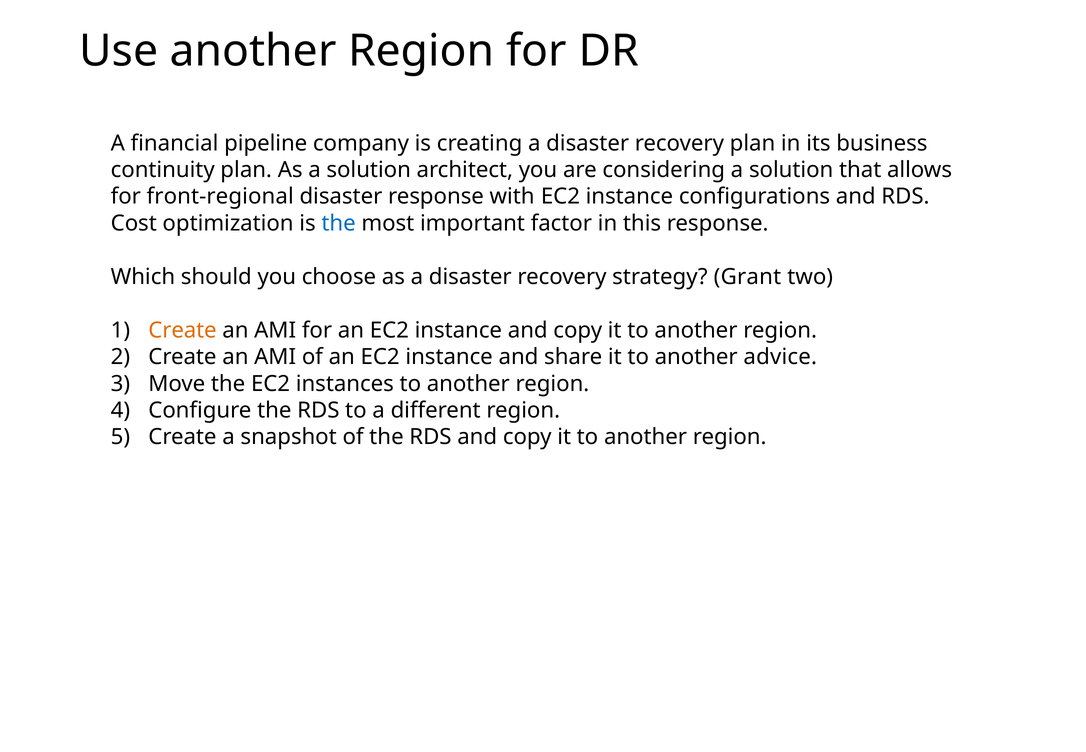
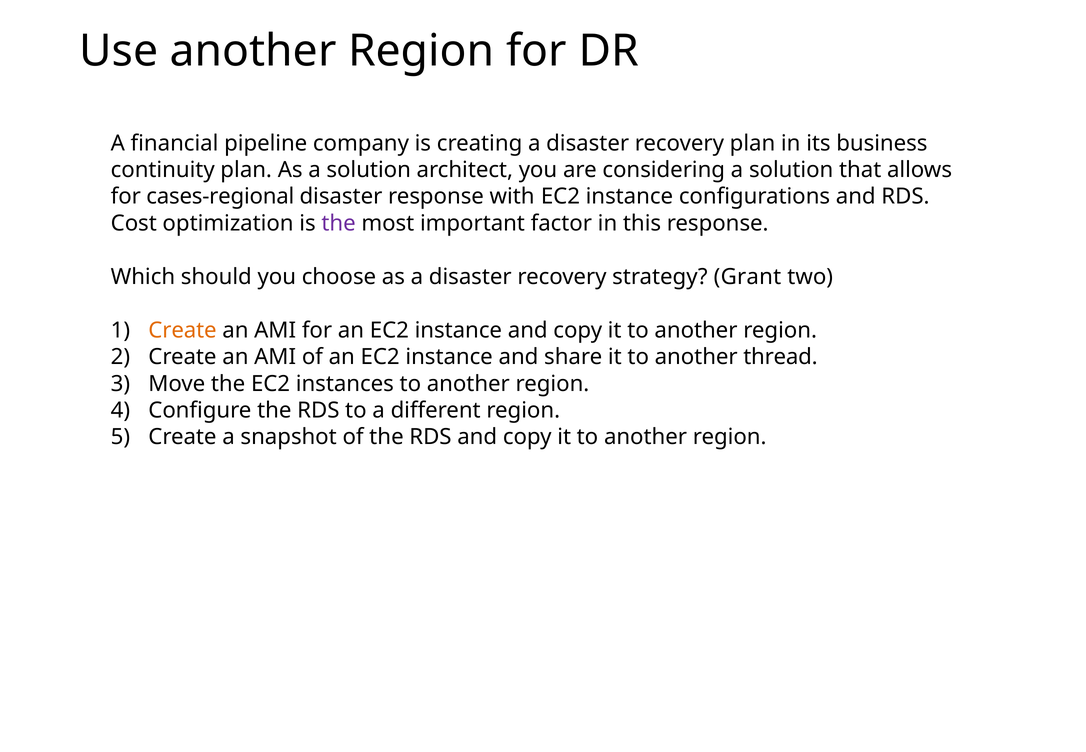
front-regional: front-regional -> cases-regional (220, 197)
the colour: blue -> purple (339, 223)
advice: advice -> thread (780, 357)
